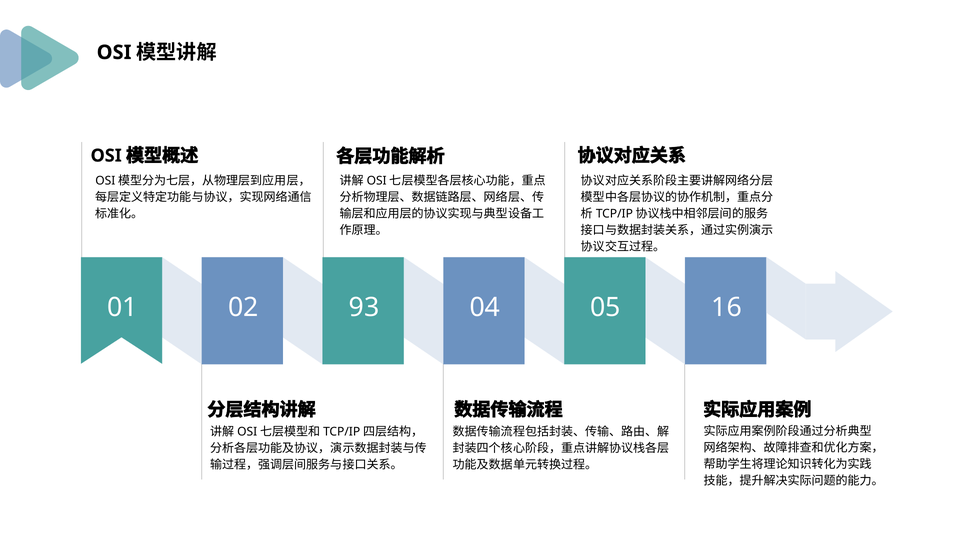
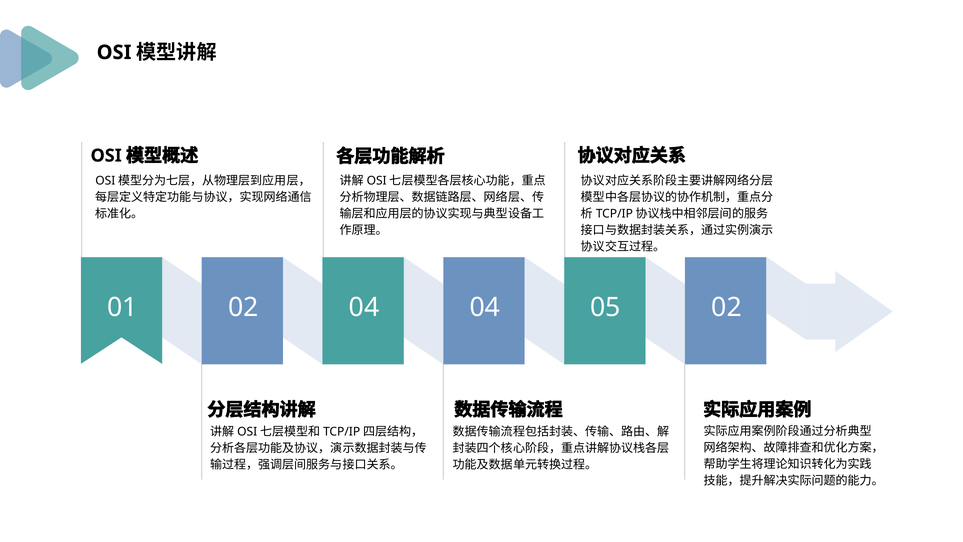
02 93: 93 -> 04 (364, 307)
05 16: 16 -> 02 (727, 307)
